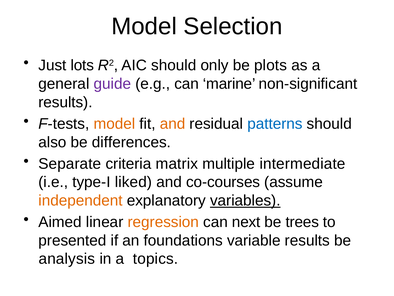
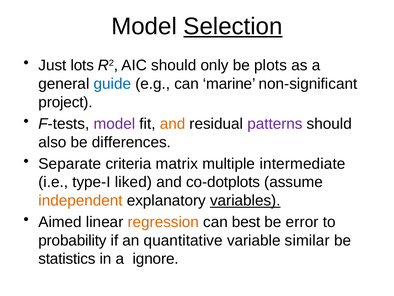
Selection underline: none -> present (233, 26)
guide colour: purple -> blue (112, 84)
results: results -> project (66, 102)
model colour: orange -> purple (114, 124)
patterns colour: blue -> purple (275, 124)
co-courses: co-courses -> co-dotplots (223, 182)
next: next -> best (246, 222)
trees: trees -> error (302, 222)
presented: presented -> probability (72, 240)
foundations: foundations -> quantitative (183, 240)
variable results: results -> similar (307, 240)
analysis: analysis -> statistics (67, 258)
topics: topics -> ignore (156, 258)
